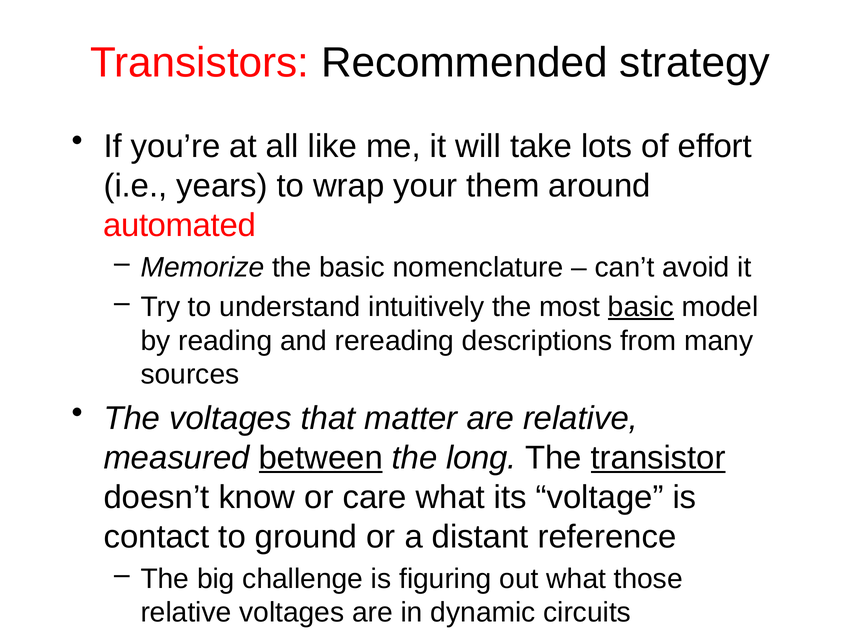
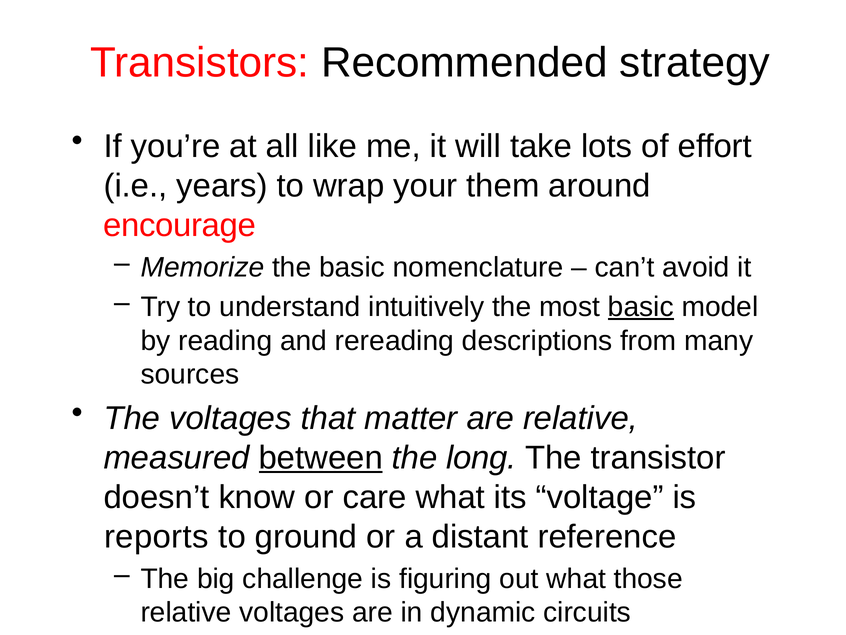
automated: automated -> encourage (180, 225)
transistor underline: present -> none (658, 457)
contact: contact -> reports (156, 536)
